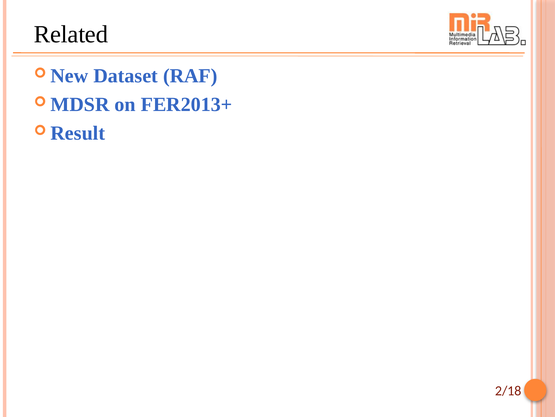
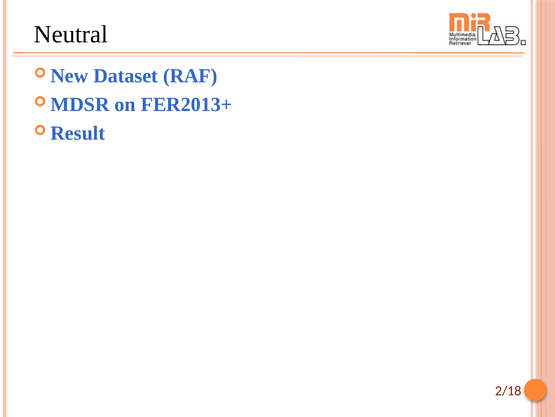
Related: Related -> Neutral (71, 34)
